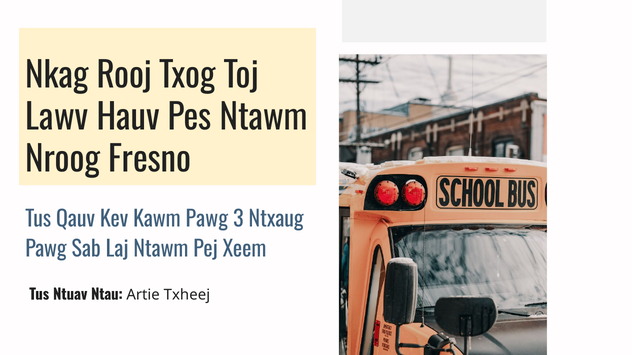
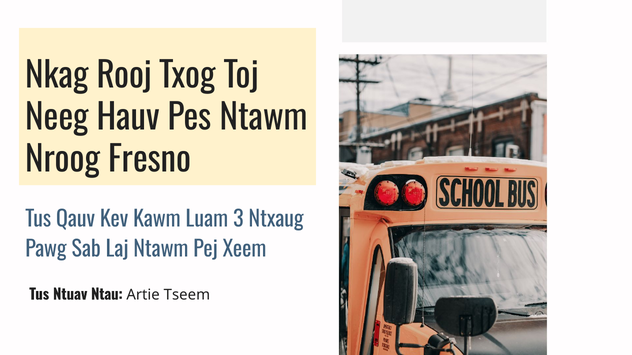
Lawv: Lawv -> Neeg (57, 118)
Kawm Pawg: Pawg -> Luam (207, 220)
Txheej: Txheej -> Tseem (187, 295)
